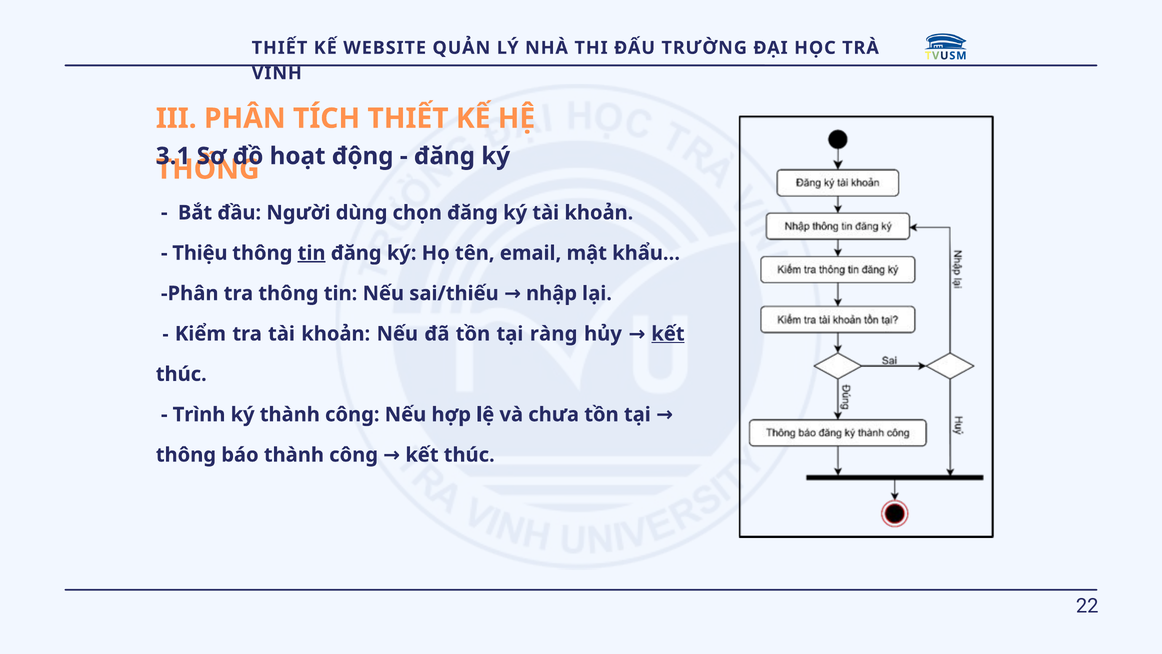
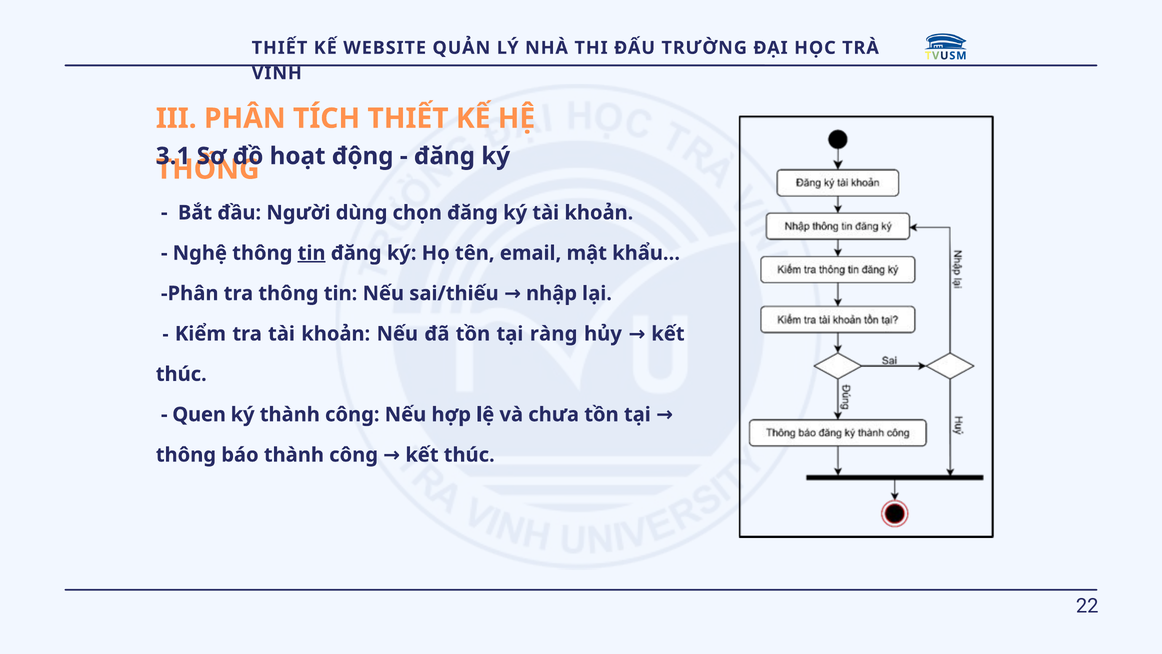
Thiệu: Thiệu -> Nghệ (200, 253)
kết underline: present -> none (668, 334)
Trình: Trình -> Quen (199, 414)
